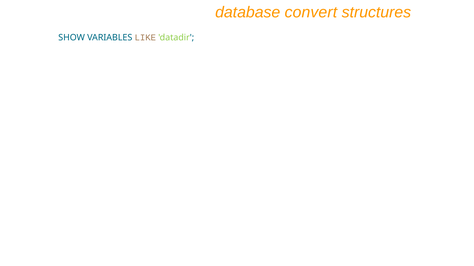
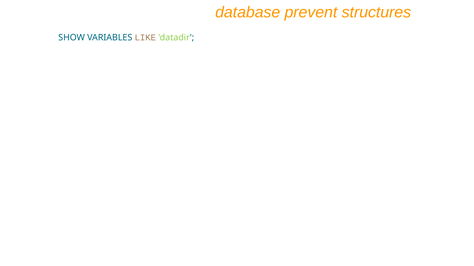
convert: convert -> prevent (311, 12)
